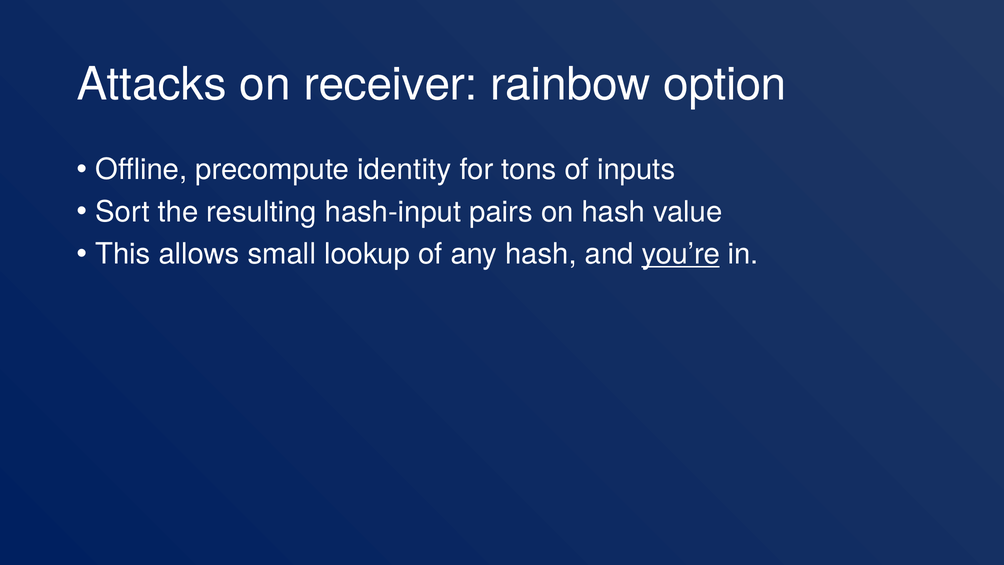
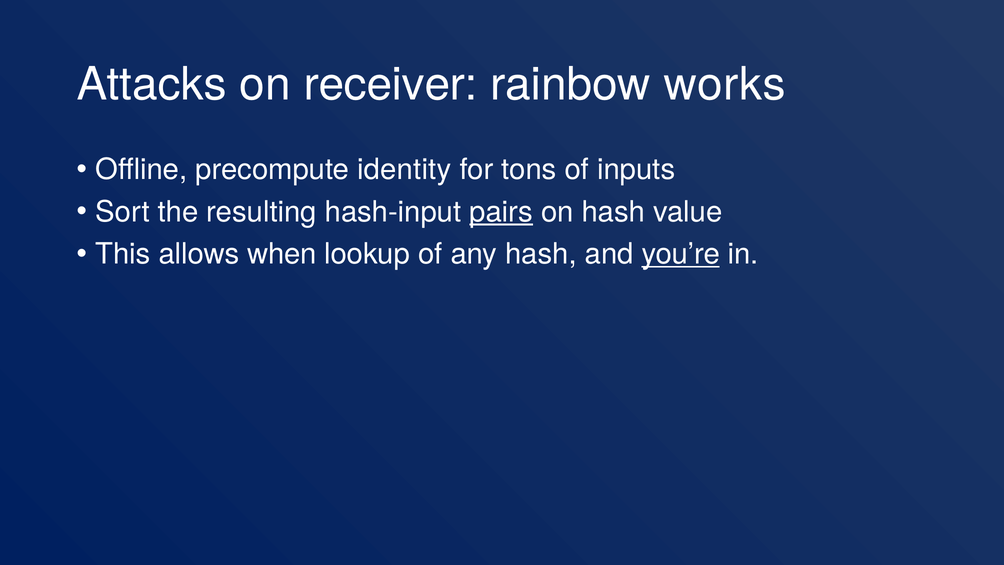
option: option -> works (725, 84)
pairs underline: none -> present (501, 212)
small: small -> when (282, 254)
